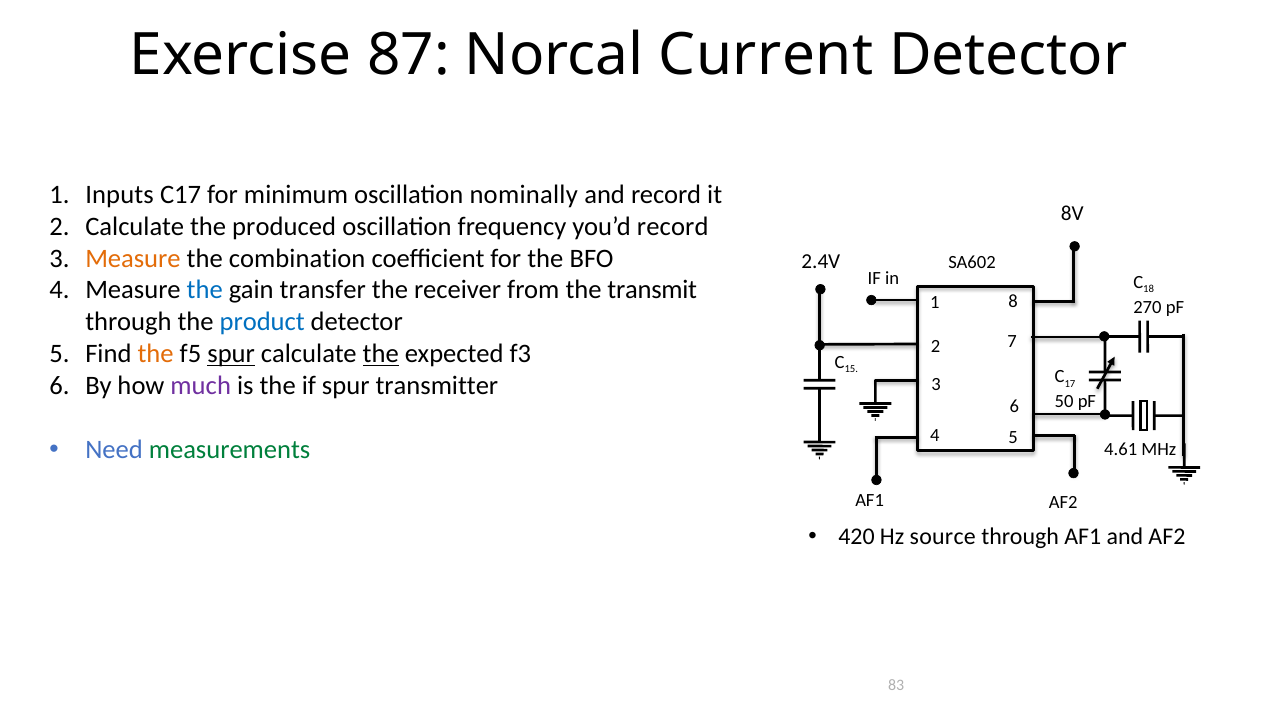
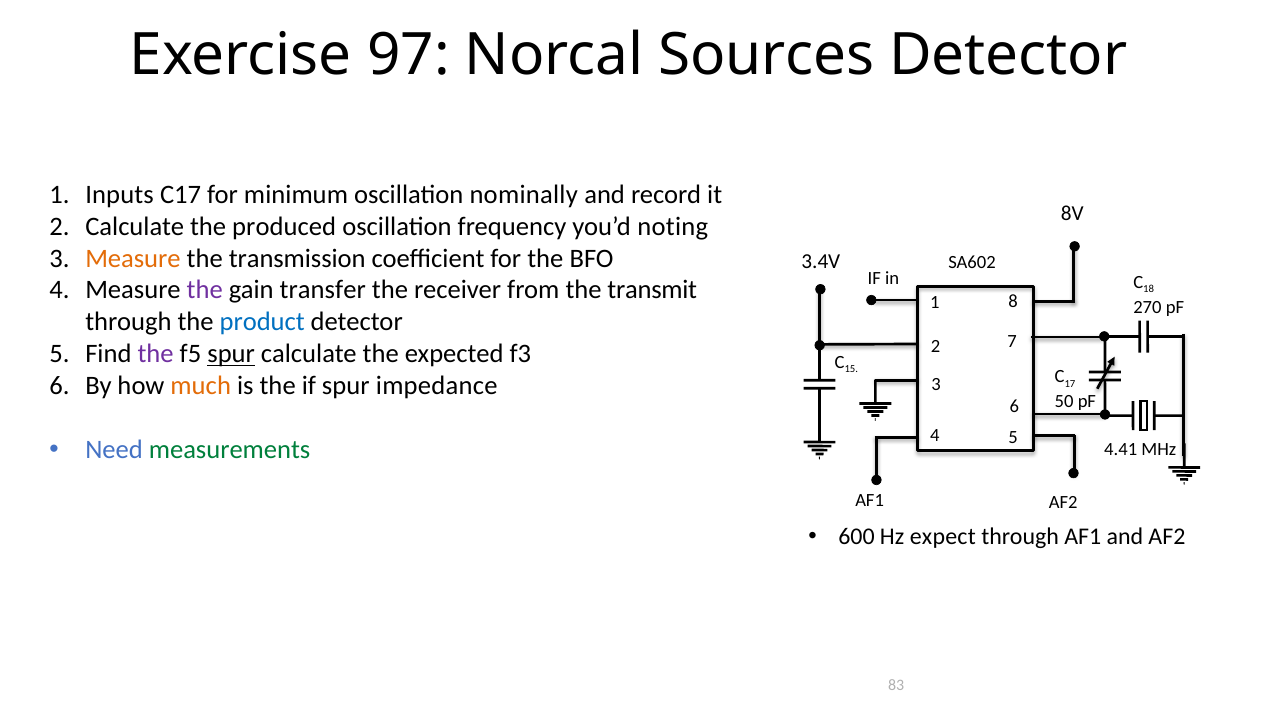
87: 87 -> 97 (408, 55)
Current: Current -> Sources (766, 55)
you’d record: record -> noting (673, 226)
combination: combination -> transmission (297, 258)
2.4V: 2.4V -> 3.4V (821, 261)
the colour: blue -> purple (205, 290)
the colour: orange -> purple (156, 354)
the underline: present -> none (381, 354)
much colour: purple -> orange (201, 386)
transmitter: transmitter -> impedance (437, 386)
4.61: 4.61 -> 4.41 (1121, 450)
420: 420 -> 600 (857, 537)
source: source -> expect (943, 537)
